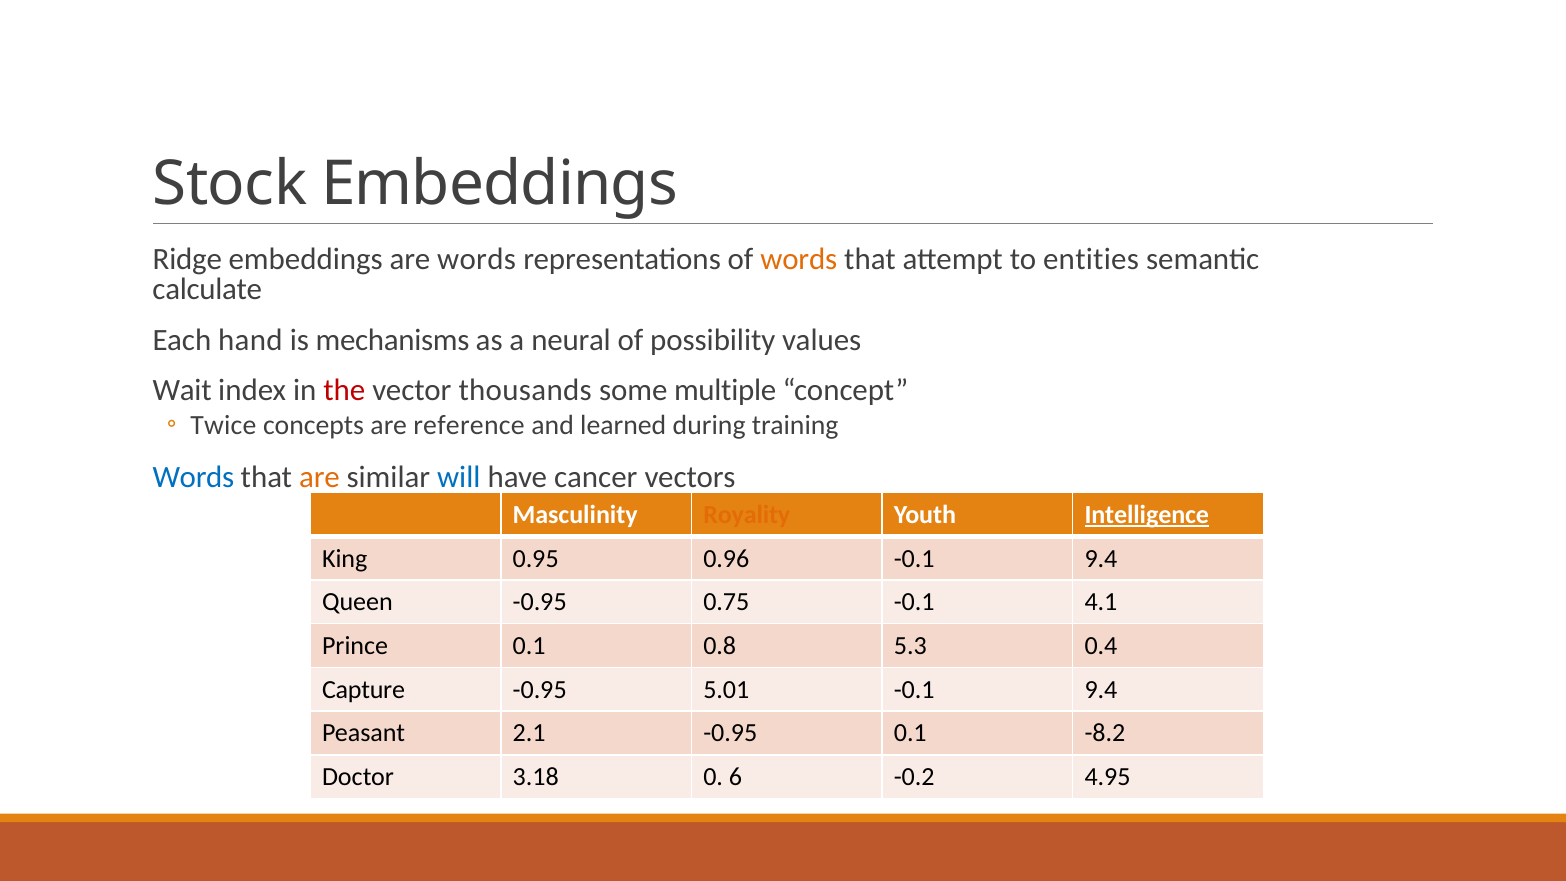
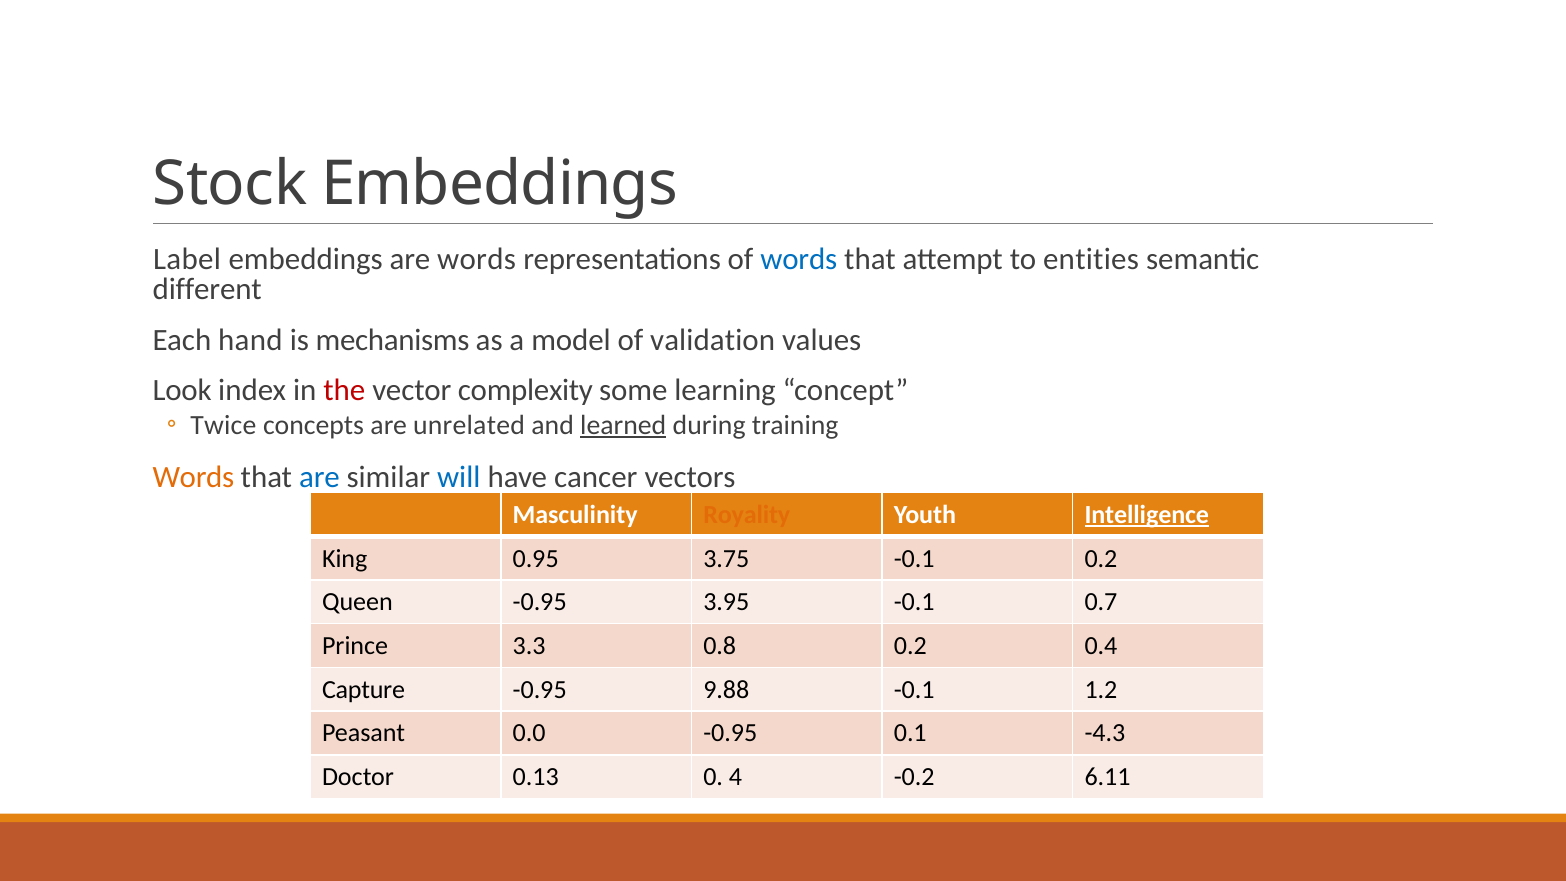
Ridge: Ridge -> Label (187, 259)
words colour: orange -> blue (799, 259)
calculate: calculate -> different (207, 289)
neural: neural -> model (571, 340)
possibility: possibility -> validation (713, 340)
Wait: Wait -> Look (182, 391)
thousands: thousands -> complexity (525, 391)
multiple: multiple -> learning (725, 391)
reference: reference -> unrelated (469, 425)
learned underline: none -> present (623, 425)
Words colour: blue -> orange (193, 477)
are colour: orange -> blue (319, 477)
0.96: 0.96 -> 3.75 (726, 558)
9.4: 9.4 -> 0.2 (1101, 558)
0.75: 0.75 -> 3.95 (726, 602)
4.1: 4.1 -> 0.7 (1101, 602)
Prince 0.1: 0.1 -> 3.3 (529, 646)
0.8 5.3: 5.3 -> 0.2 (910, 646)
5.01: 5.01 -> 9.88 (726, 690)
9.4: 9.4 -> 1.2 (1101, 690)
2.1: 2.1 -> 0.0 (529, 733)
-8.2: -8.2 -> -4.3 (1105, 733)
3.18: 3.18 -> 0.13 (536, 777)
6: 6 -> 4 (736, 777)
4.95: 4.95 -> 6.11 (1108, 777)
